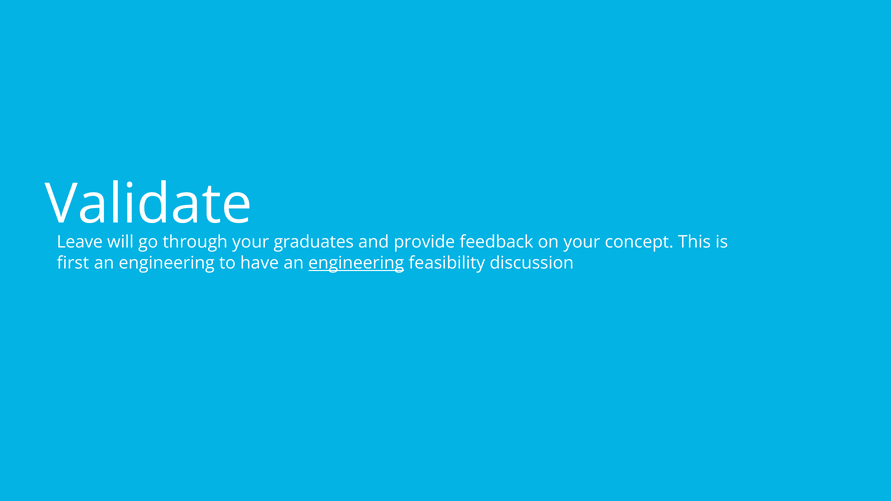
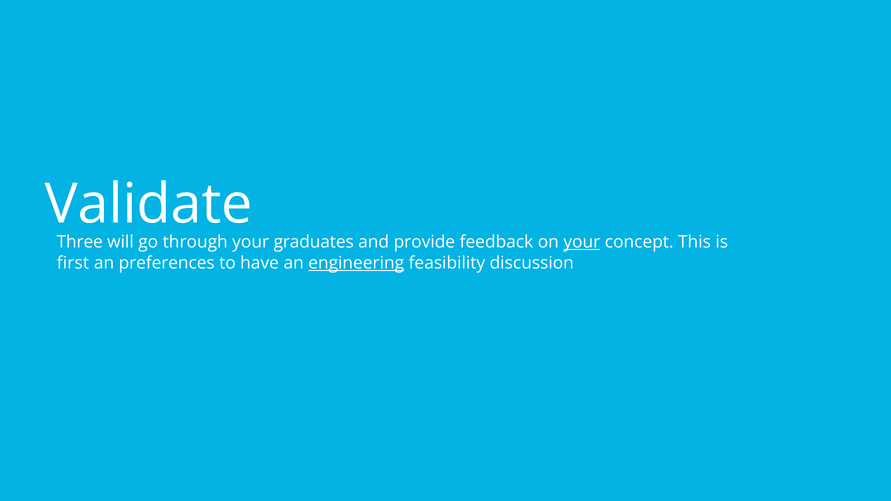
Leave: Leave -> Three (80, 242)
your underline: none -> present (582, 242)
engineering: engineering -> preferences (167, 263)
